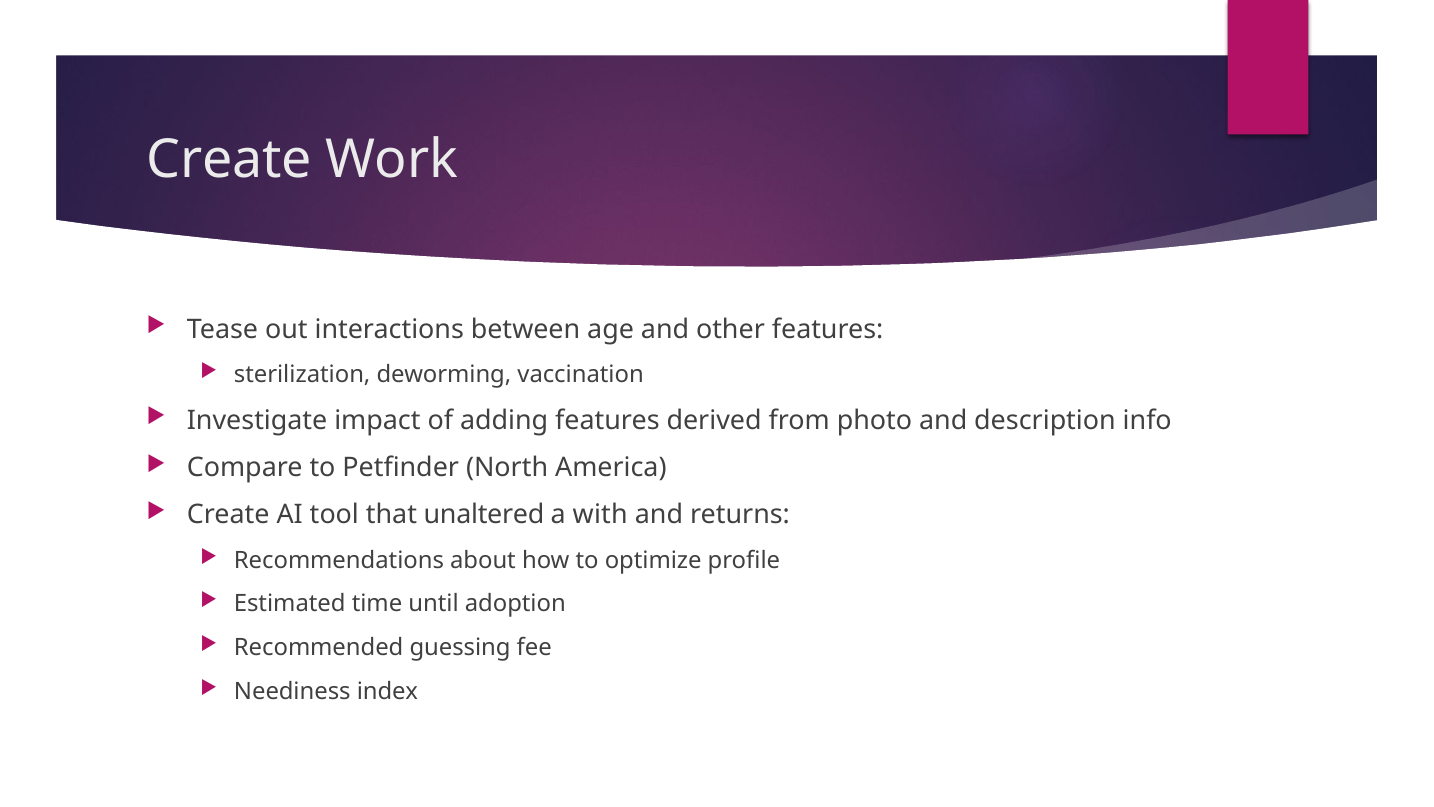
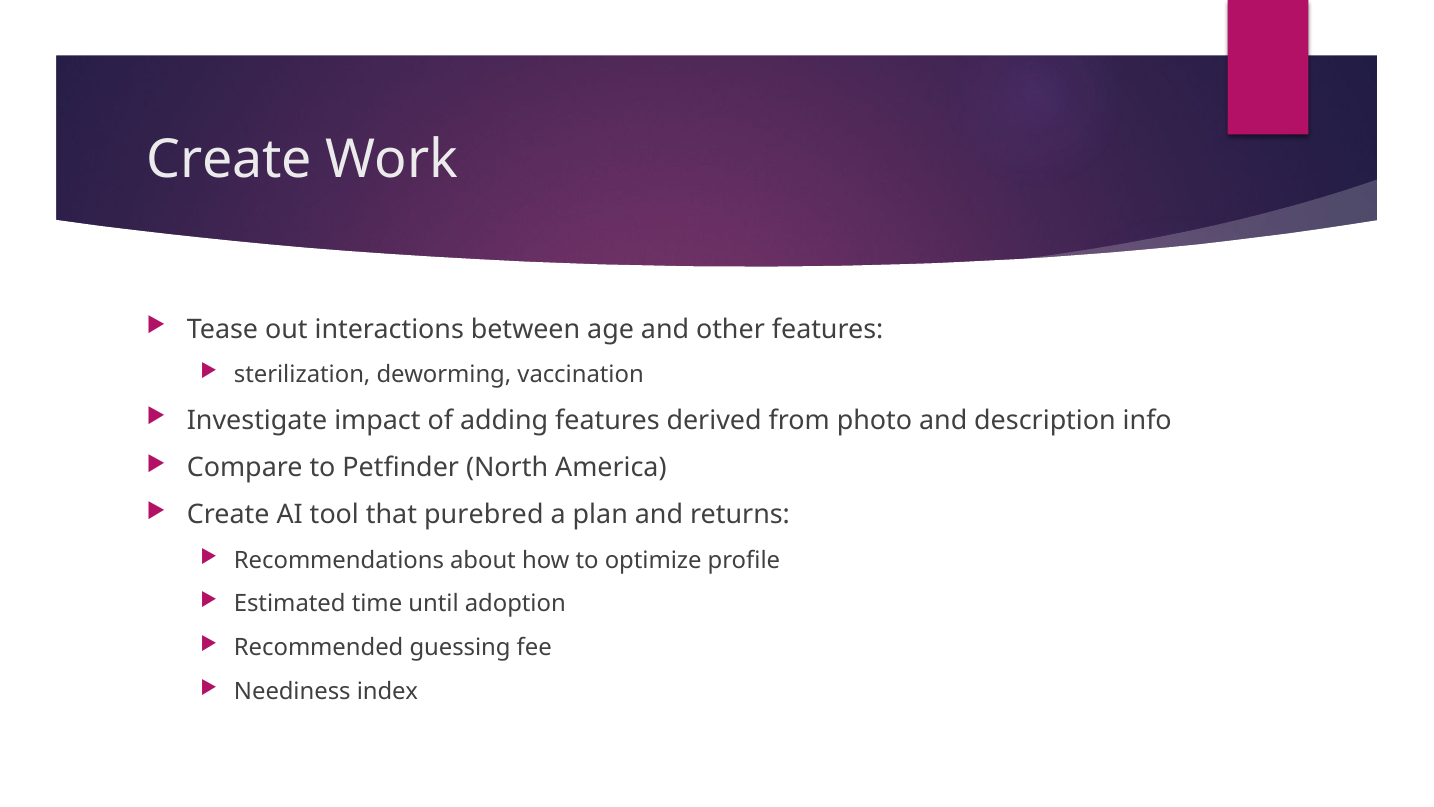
unaltered: unaltered -> purebred (484, 515)
with: with -> plan (600, 515)
